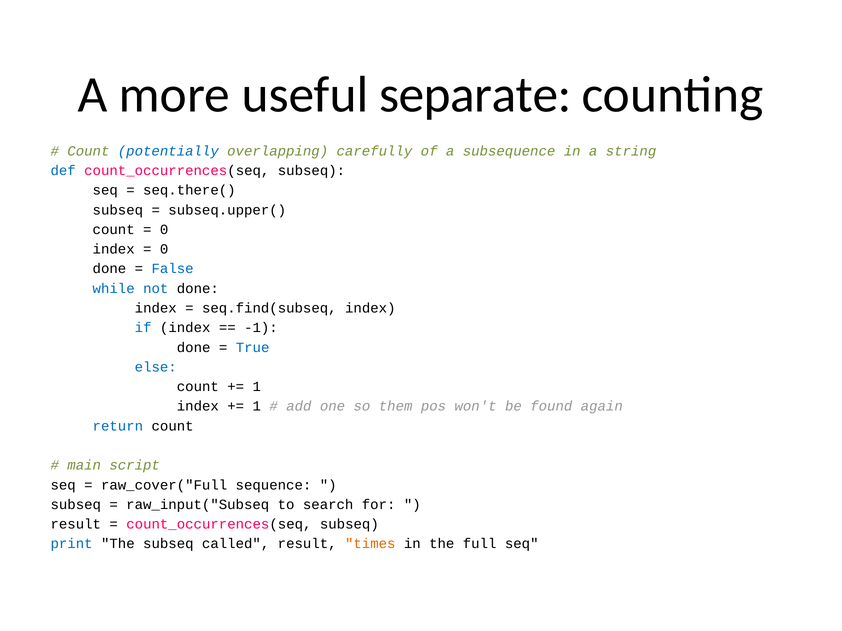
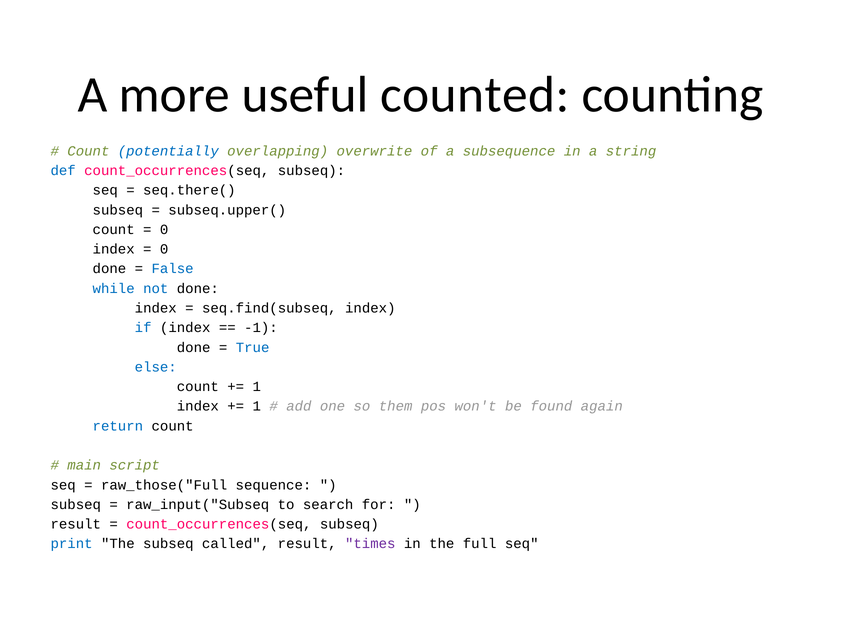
separate: separate -> counted (475, 95)
carefully: carefully -> overwrite (374, 151)
raw_cover("Full: raw_cover("Full -> raw_those("Full (164, 485)
times colour: orange -> purple (370, 544)
